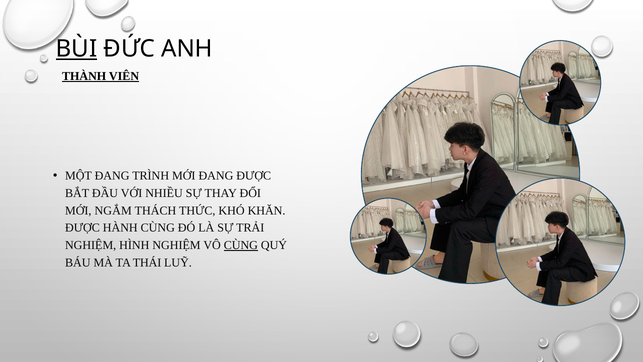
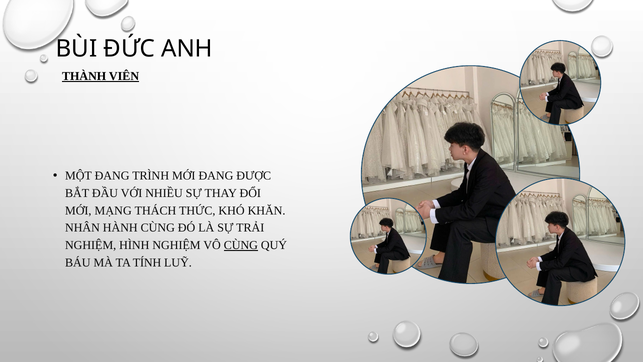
BÙI underline: present -> none (77, 49)
NGẮM: NGẮM -> MẠNG (113, 210)
ĐƯỢC: ĐƯỢC -> NHÂN (82, 228)
THÁI: THÁI -> TÍNH (147, 263)
